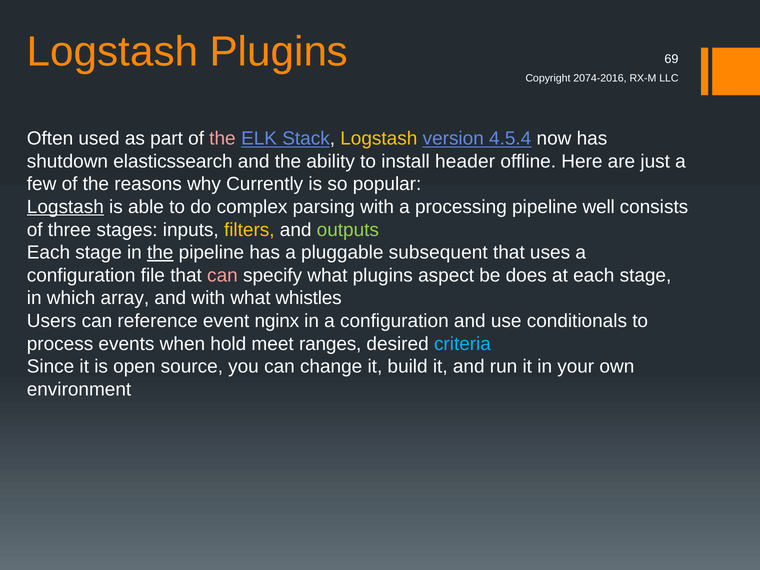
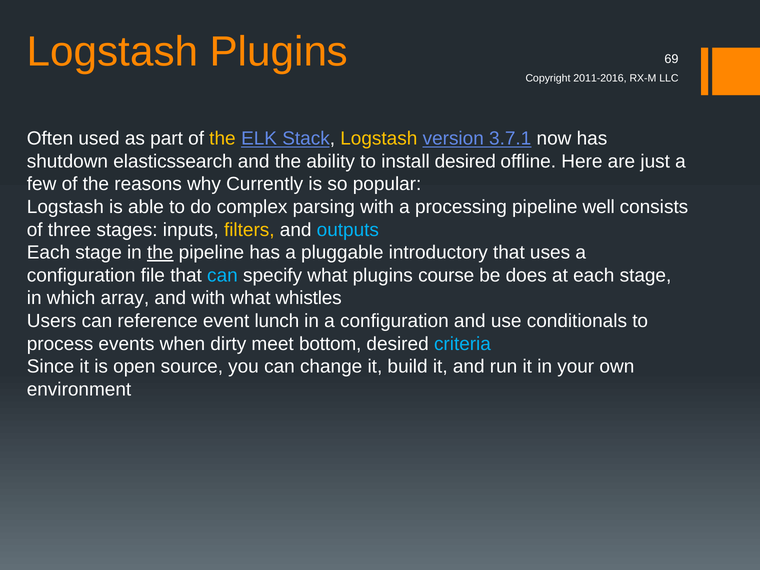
2074-2016: 2074-2016 -> 2011-2016 (600, 78)
the colour: pink -> yellow (222, 139)
4.5.4: 4.5.4 -> 3.7.1 (510, 139)
install header: header -> desired (465, 161)
Logstash underline: present -> none (65, 207)
outputs colour: light green -> light blue (348, 230)
subsequent: subsequent -> introductory (438, 253)
can colour: pink -> light blue (222, 275)
aspect: aspect -> course (446, 275)
nginx: nginx -> lunch (277, 321)
hold: hold -> dirty (228, 344)
ranges: ranges -> bottom (330, 344)
